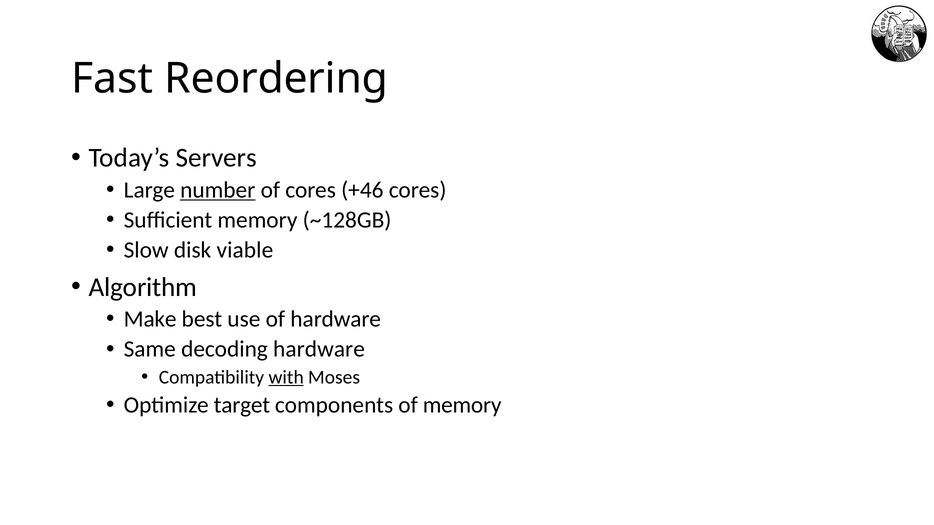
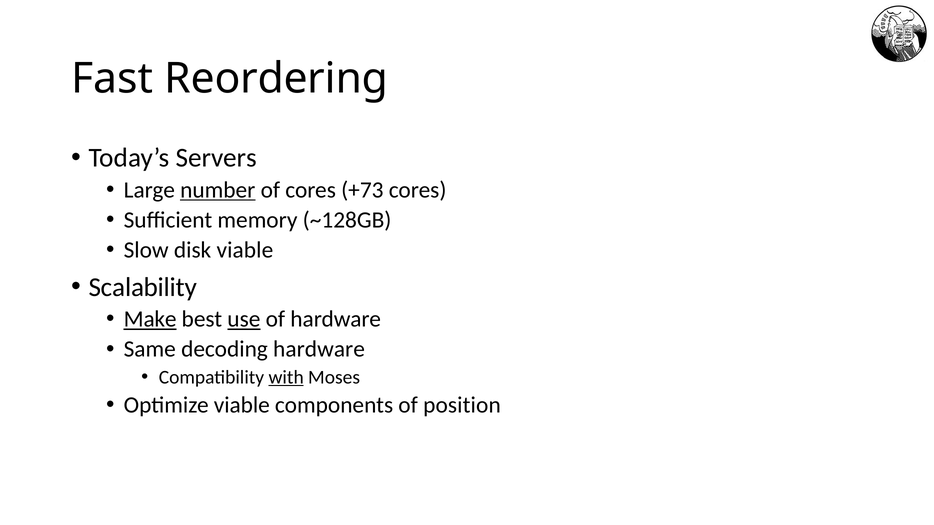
+46: +46 -> +73 (362, 190)
Algorithm: Algorithm -> Scalability (143, 287)
Make underline: none -> present (150, 319)
use underline: none -> present (244, 319)
Optimize target: target -> viable (242, 405)
of memory: memory -> position (462, 405)
